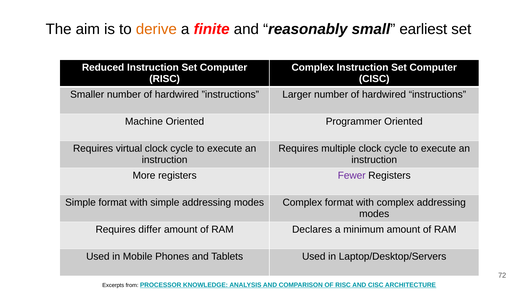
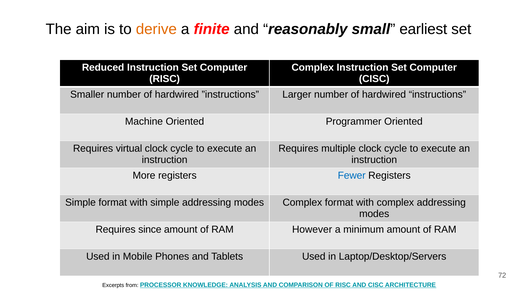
Fewer colour: purple -> blue (352, 175)
differ: differ -> since (150, 229)
Declares: Declares -> However (312, 229)
